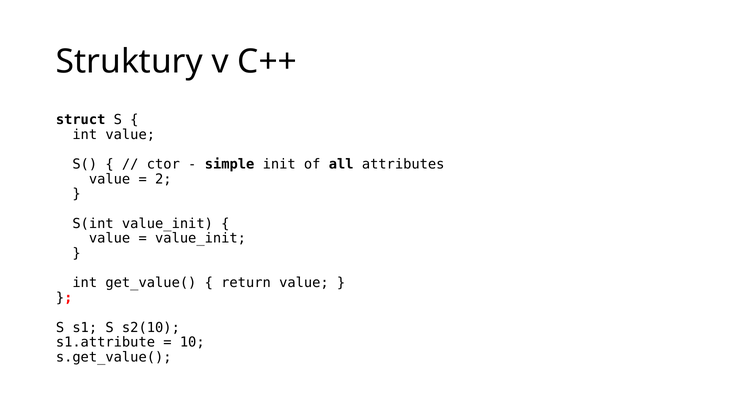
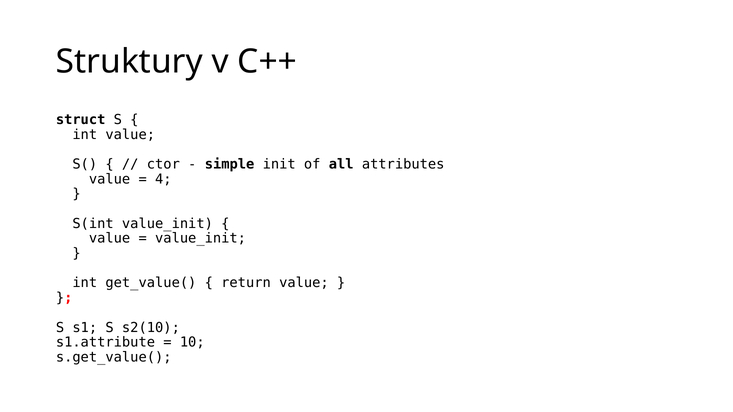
2: 2 -> 4 (163, 179)
